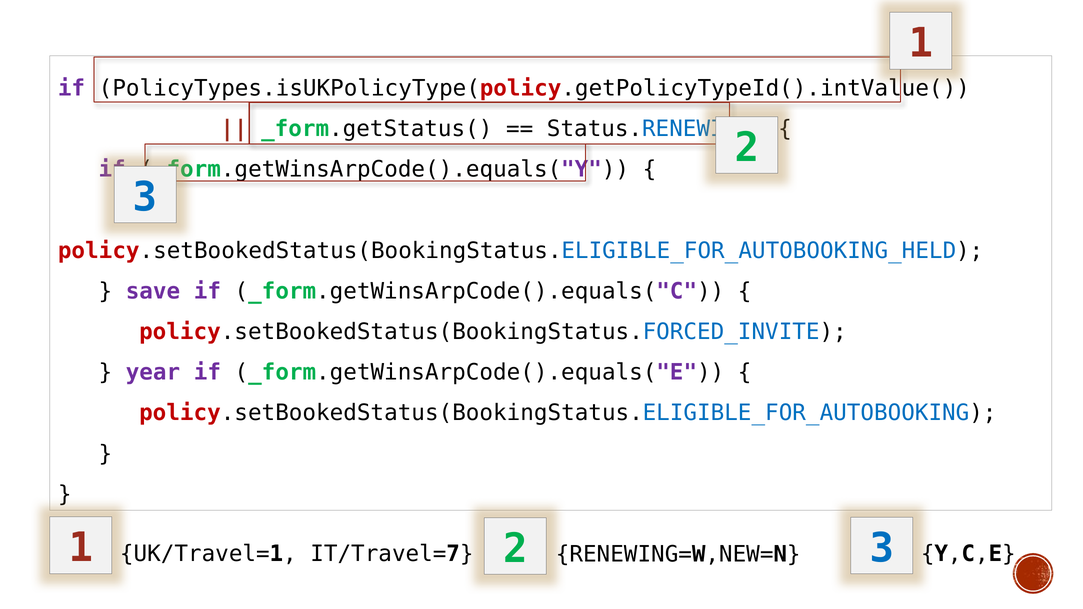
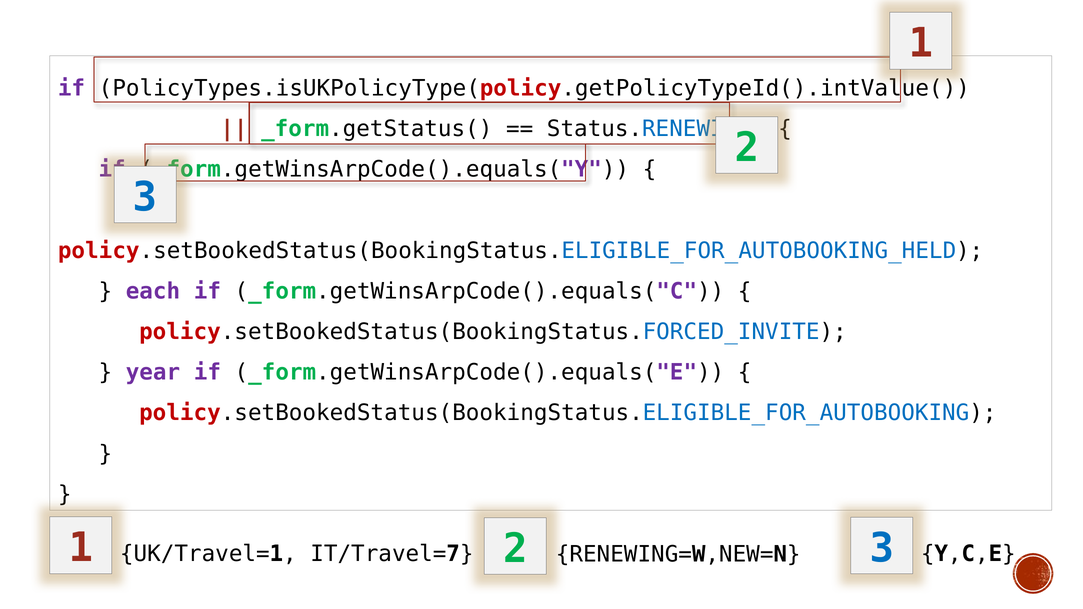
save: save -> each (153, 291)
